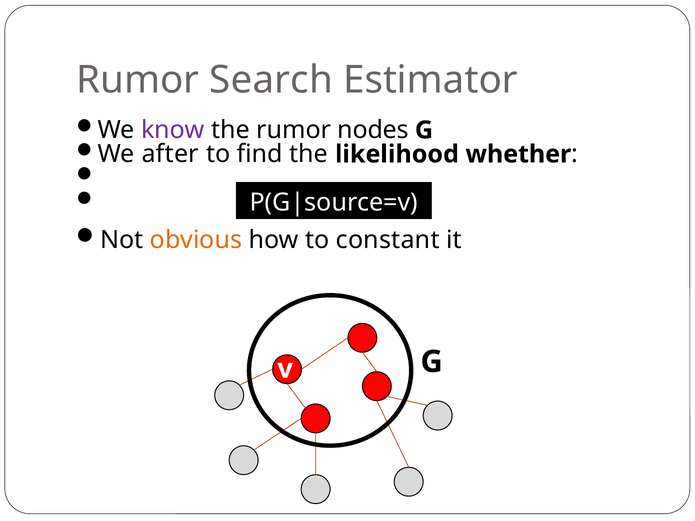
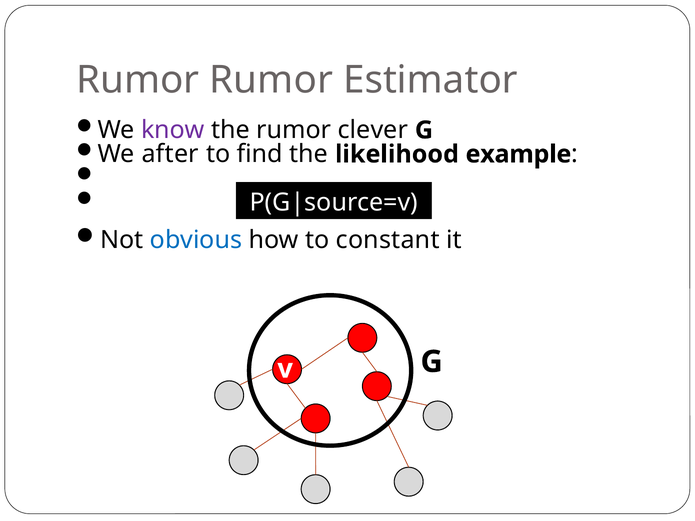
Rumor Search: Search -> Rumor (271, 80)
nodes: nodes -> clever (373, 130)
whether: whether -> example (518, 154)
obvious colour: orange -> blue (196, 240)
